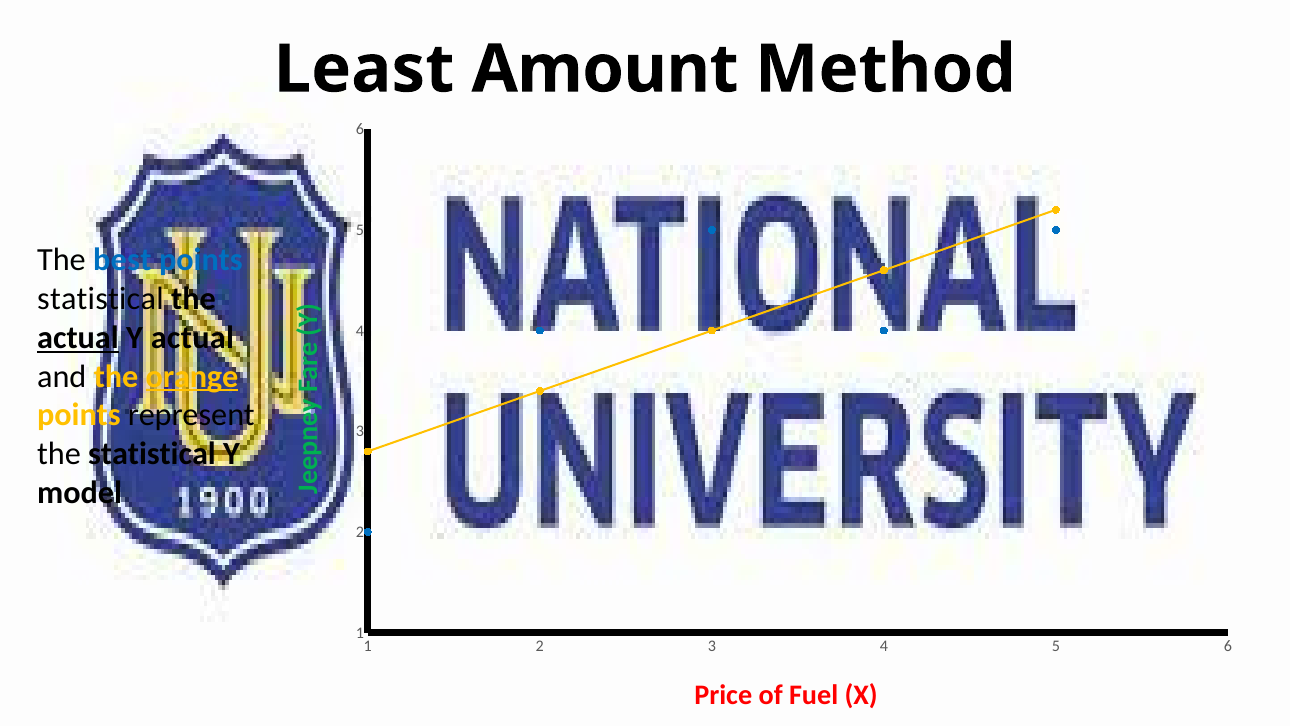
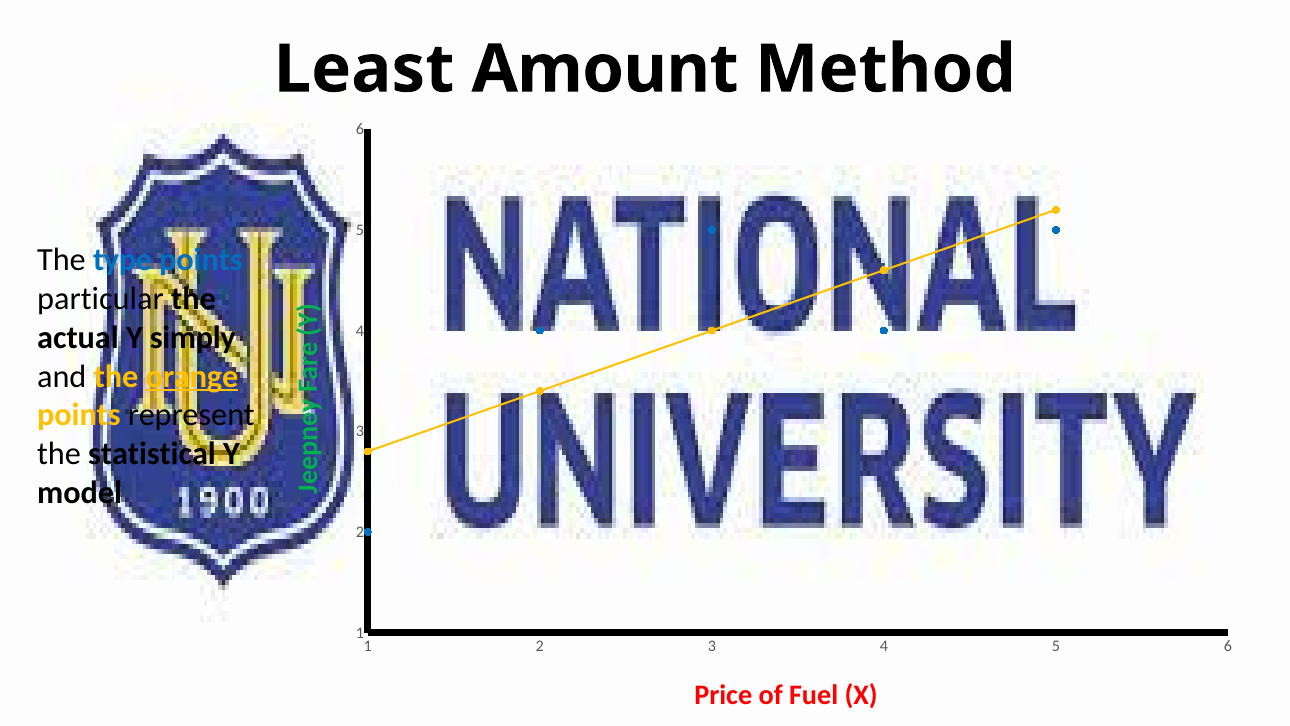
best: best -> type (123, 260)
statistical: statistical -> particular (101, 299)
actual underline: present -> none (78, 338)
Y actual: actual -> simply (193, 338)
